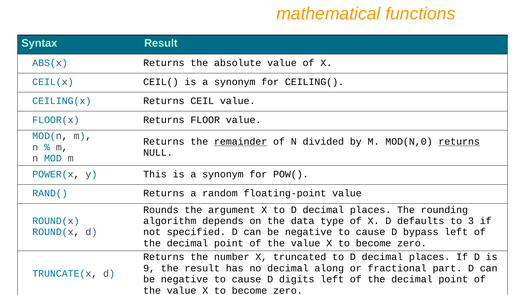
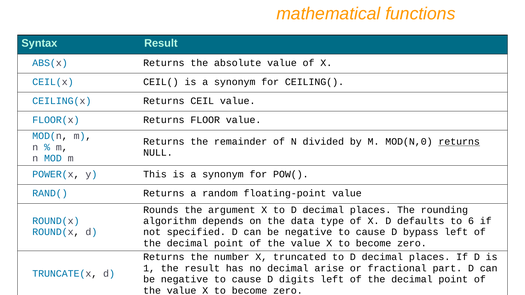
remainder underline: present -> none (241, 142)
3: 3 -> 6 (471, 221)
9: 9 -> 1 (149, 268)
along: along -> arise (329, 268)
